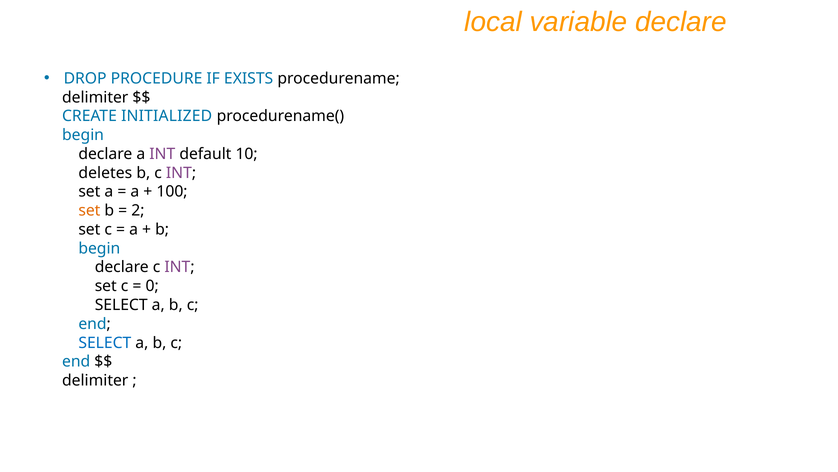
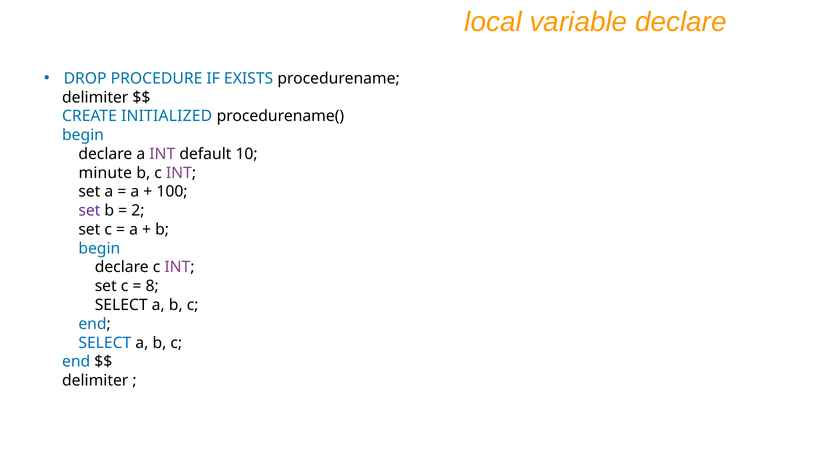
deletes: deletes -> minute (105, 173)
set colour: orange -> purple (89, 210)
0: 0 -> 8 (152, 286)
